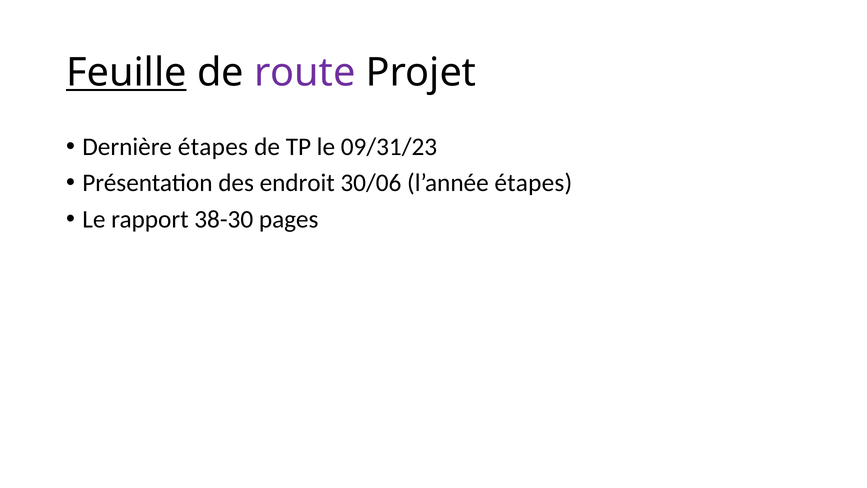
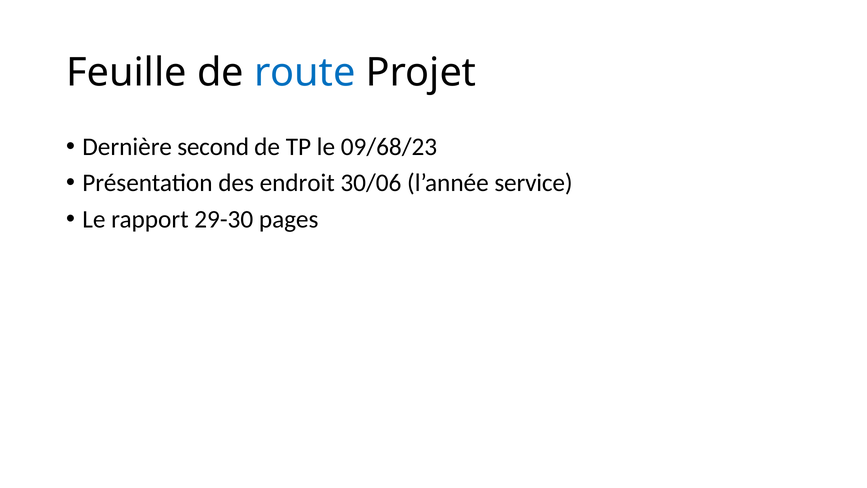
Feuille underline: present -> none (126, 73)
route colour: purple -> blue (305, 73)
Dernière étapes: étapes -> second (213, 147)
09/31/23: 09/31/23 -> 09/68/23 (389, 147)
l’année étapes: étapes -> service (533, 183)
38-30: 38-30 -> 29-30 (224, 219)
